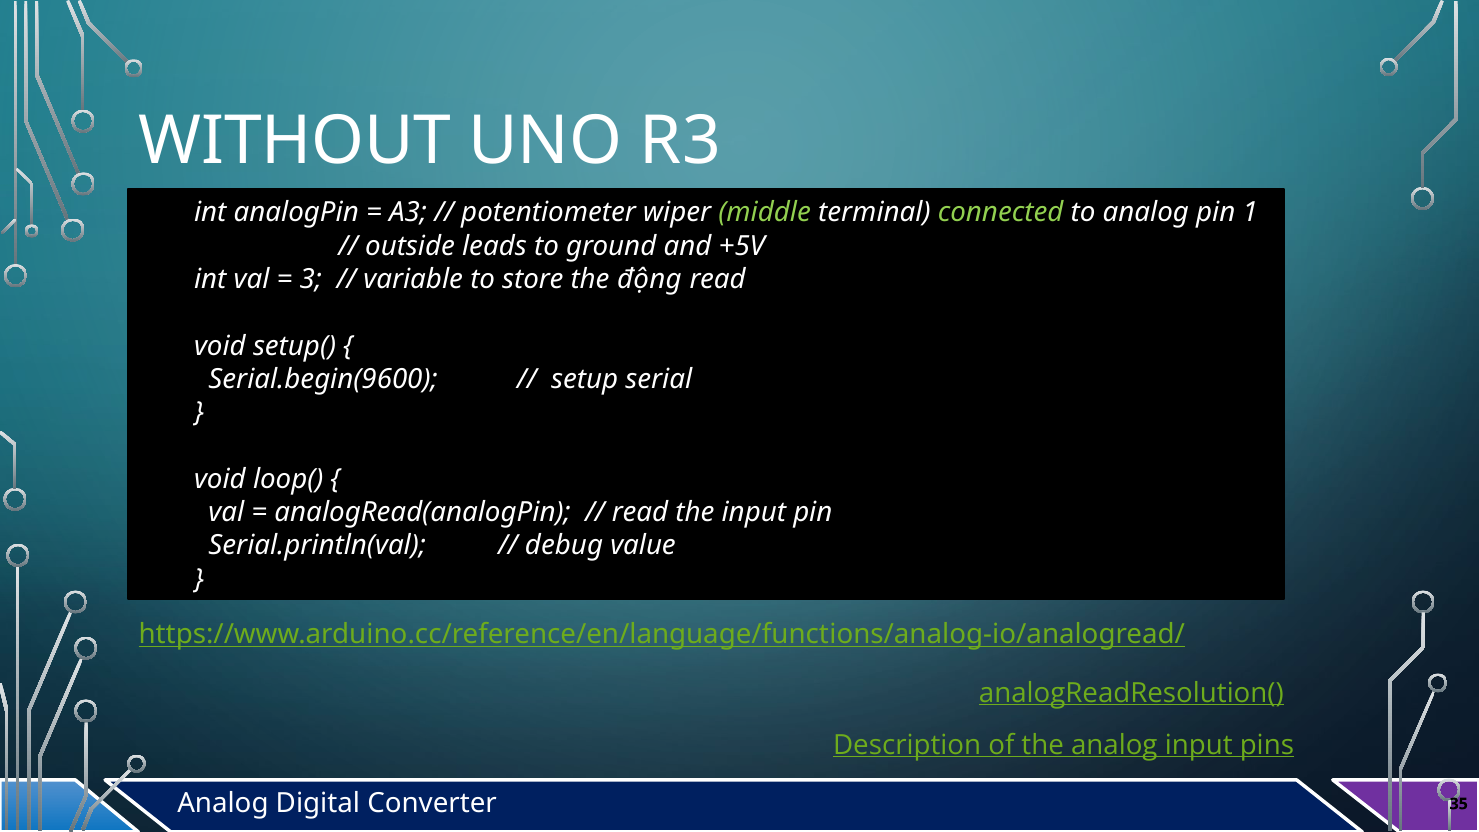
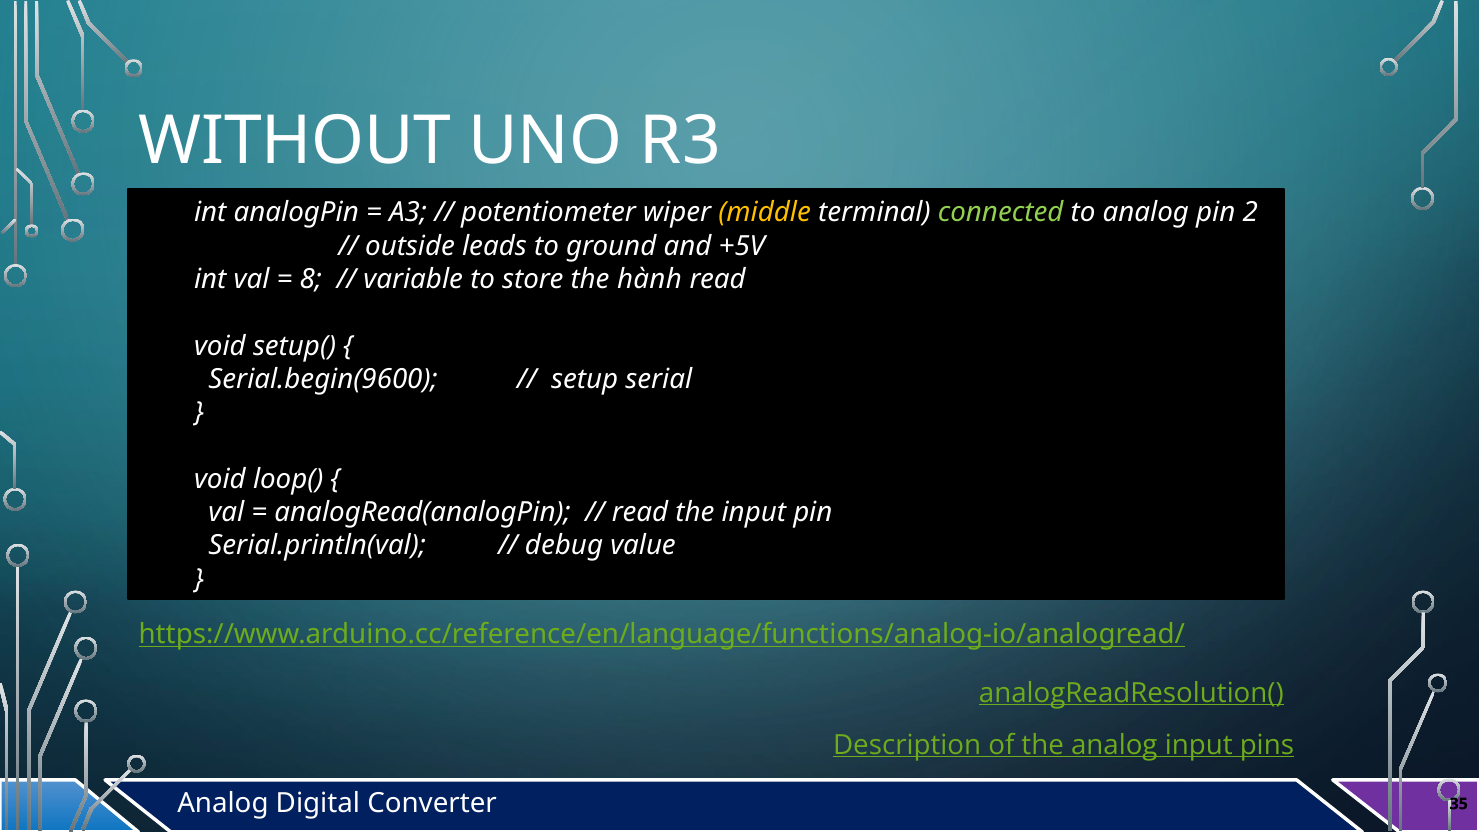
middle colour: light green -> yellow (765, 213)
1: 1 -> 2 (1250, 213)
3: 3 -> 8 (311, 279)
động: động -> hành (649, 279)
